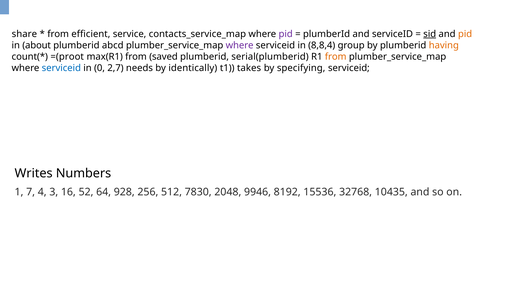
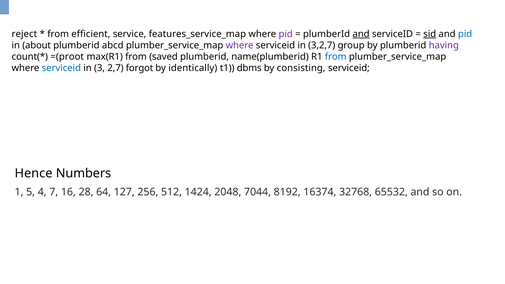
share: share -> reject (24, 34)
contacts_service_map: contacts_service_map -> features_service_map (197, 34)
and underline: none -> present (361, 34)
pid colour: orange -> blue (465, 34)
8,8,4: 8,8,4 -> 3,2,7 (322, 45)
having colour: orange -> purple (444, 45)
serial(plumberid: serial(plumberid -> name(plumberid (270, 57)
from colour: orange -> blue (336, 57)
0: 0 -> 3 (100, 68)
needs: needs -> forgot (140, 68)
takes: takes -> dbms (249, 68)
specifying: specifying -> consisting (301, 68)
Writes: Writes -> Hence (34, 173)
7: 7 -> 5 (31, 192)
3: 3 -> 7 (54, 192)
52: 52 -> 28 (86, 192)
928: 928 -> 127 (124, 192)
7830: 7830 -> 1424 (198, 192)
9946: 9946 -> 7044 (258, 192)
15536: 15536 -> 16374 (320, 192)
10435: 10435 -> 65532 (391, 192)
